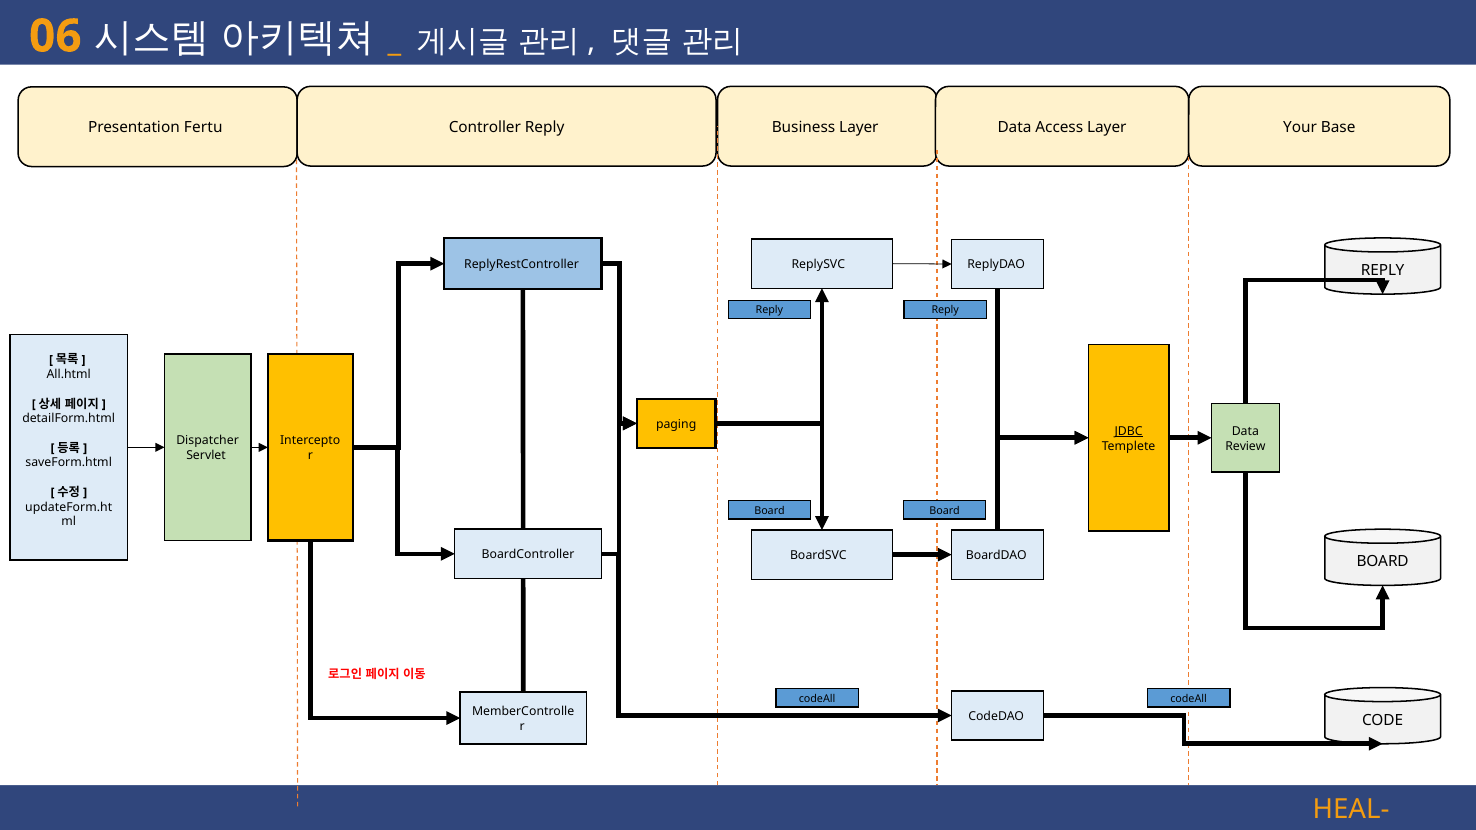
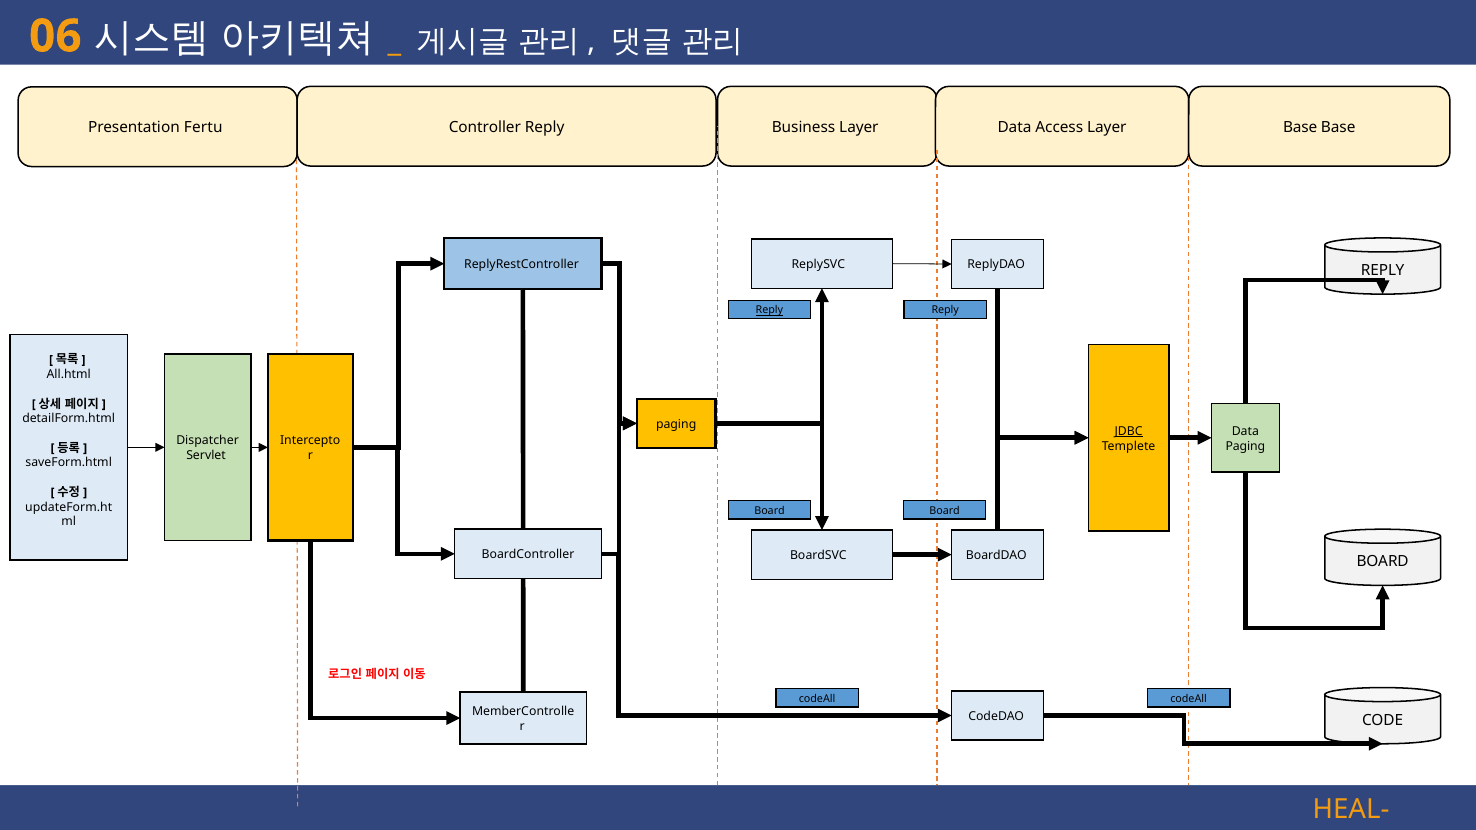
Layer Your: Your -> Base (1300, 127)
Reply underline: none -> present (769, 310)
Review: Review -> Paging (1245, 446)
